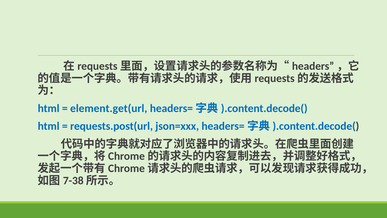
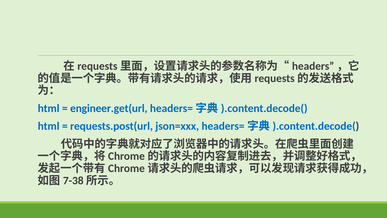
element.get(url: element.get(url -> engineer.get(url (109, 108)
